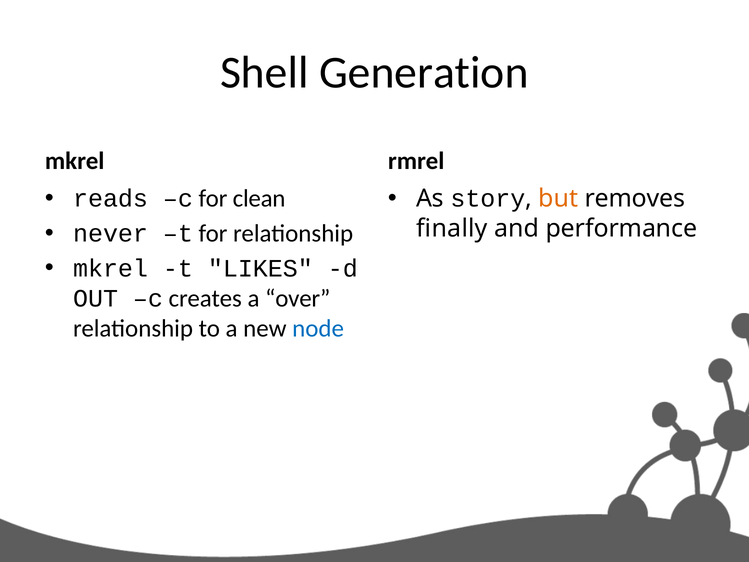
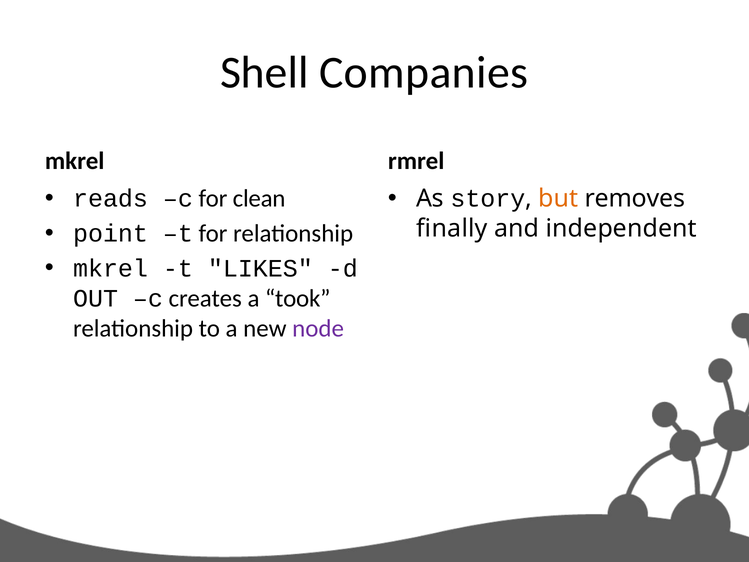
Generation: Generation -> Companies (424, 73)
never: never -> point (111, 234)
performance: performance -> independent (621, 229)
over: over -> took (298, 298)
node colour: blue -> purple (318, 328)
